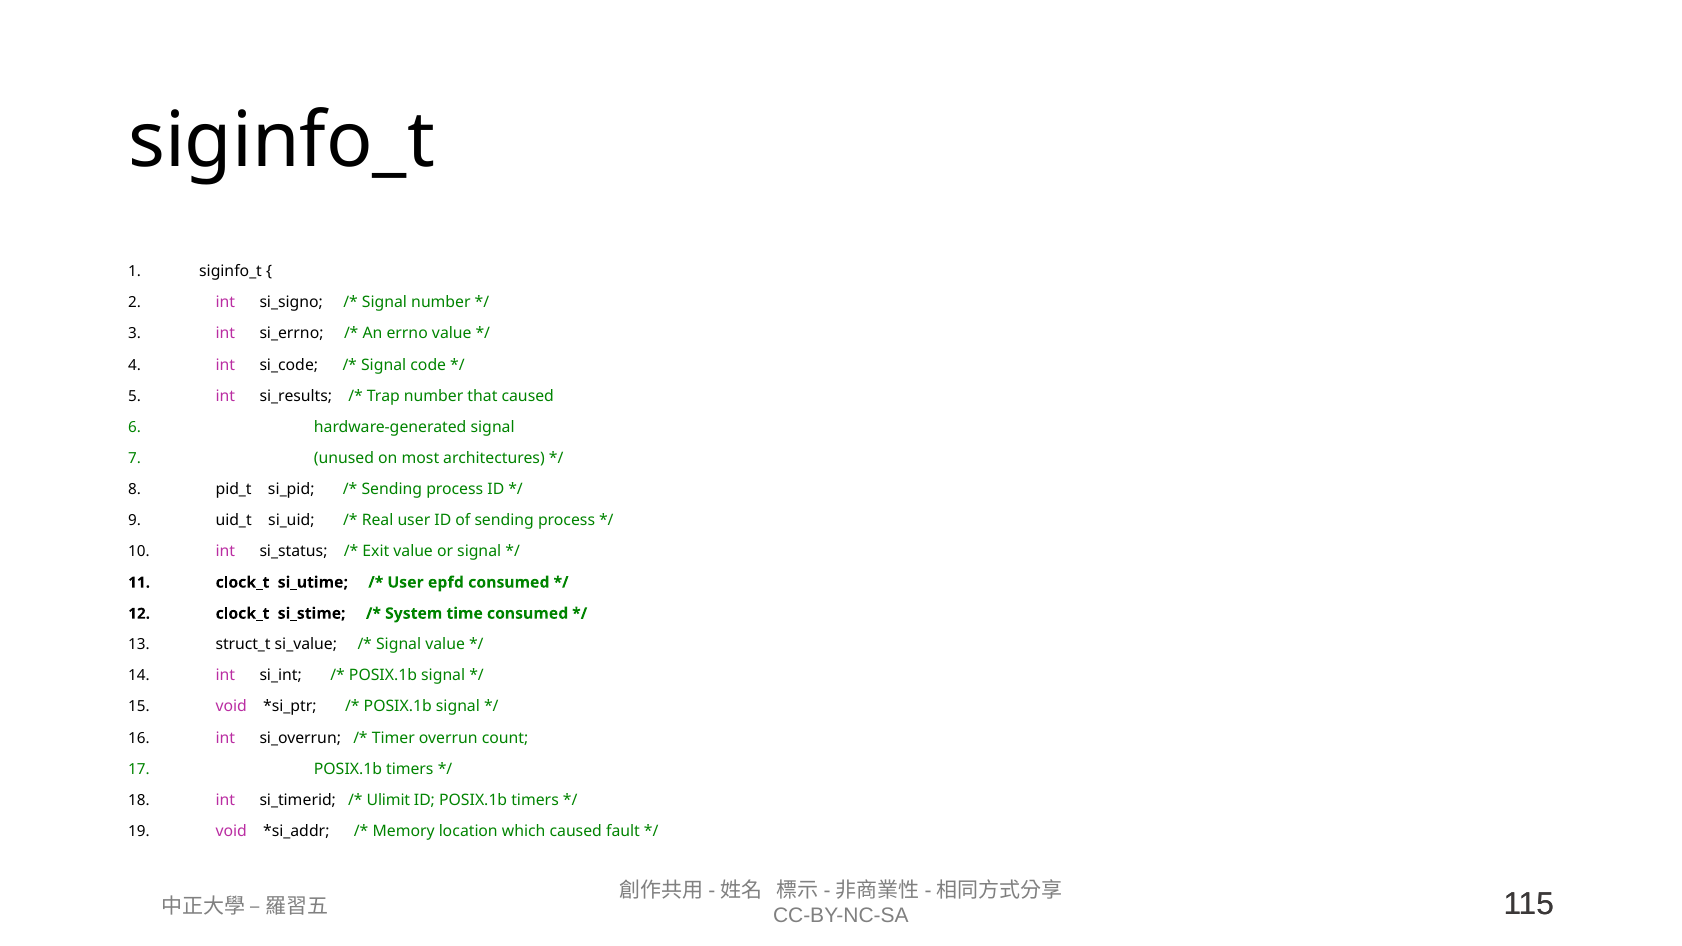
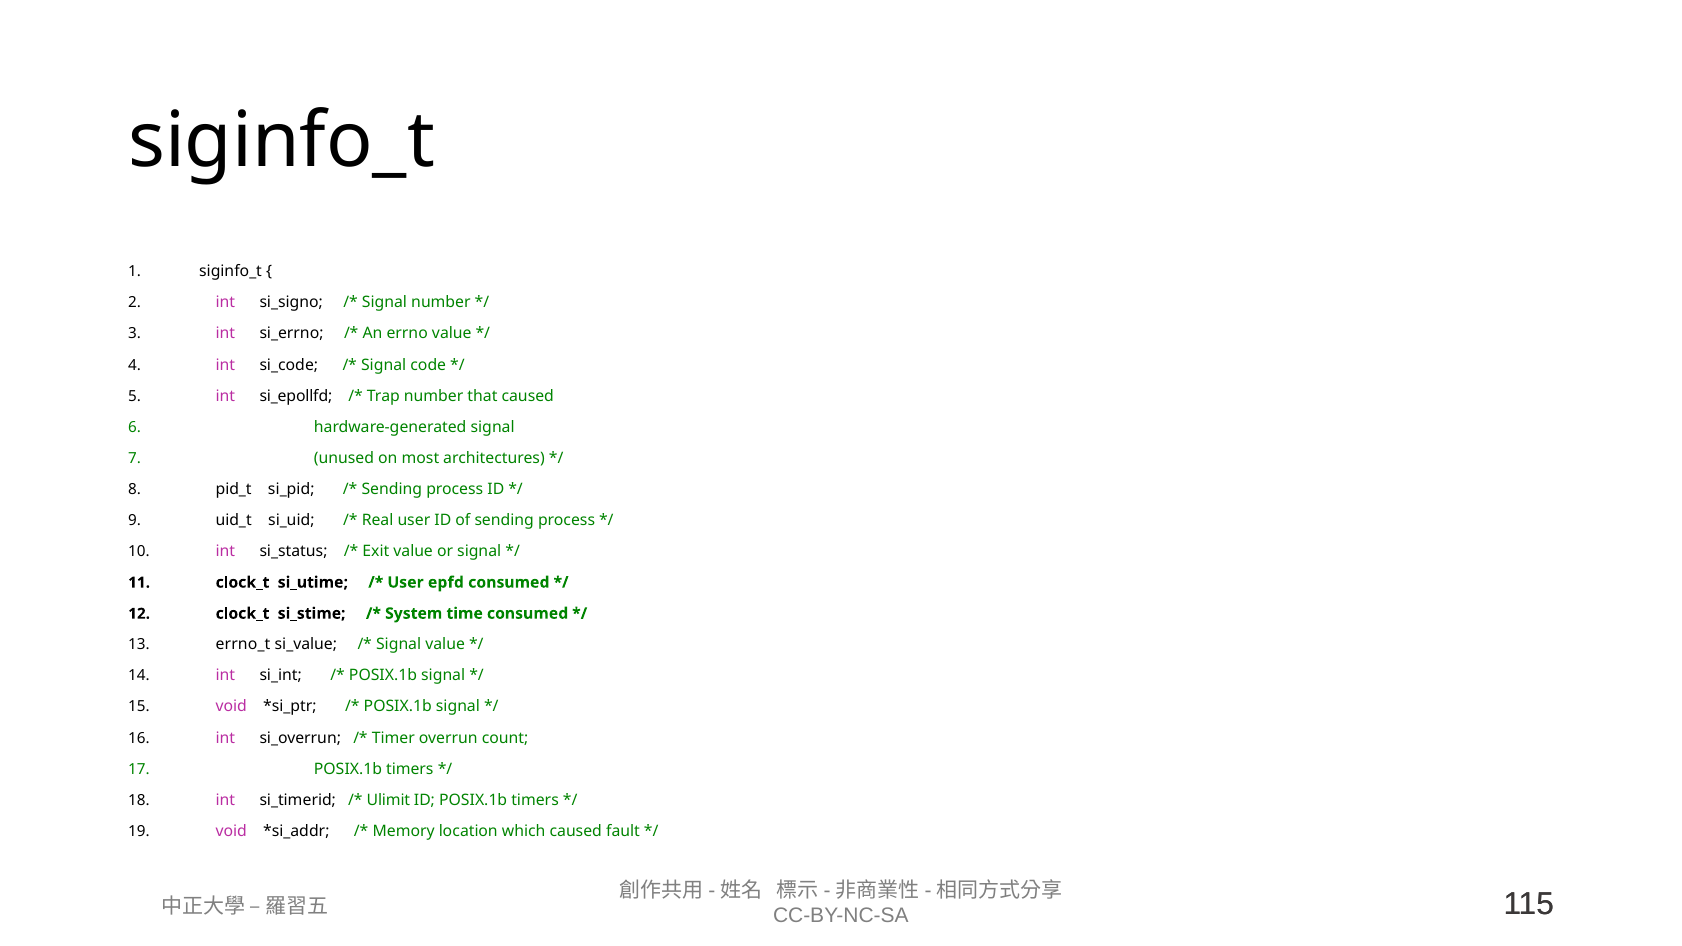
si_results: si_results -> si_epollfd (296, 396)
struct_t: struct_t -> errno_t (243, 645)
